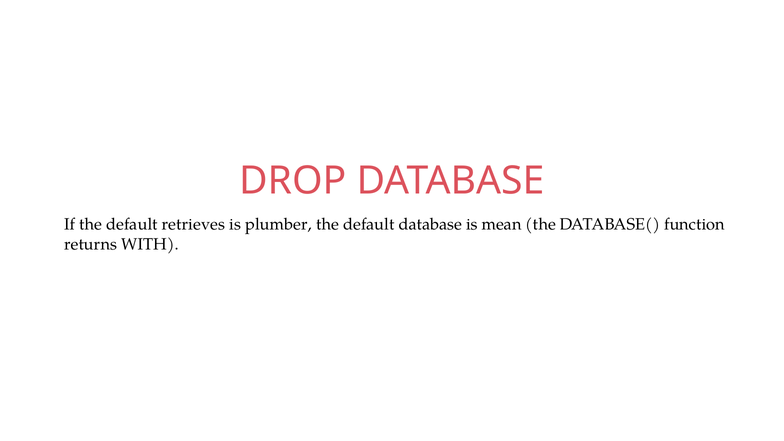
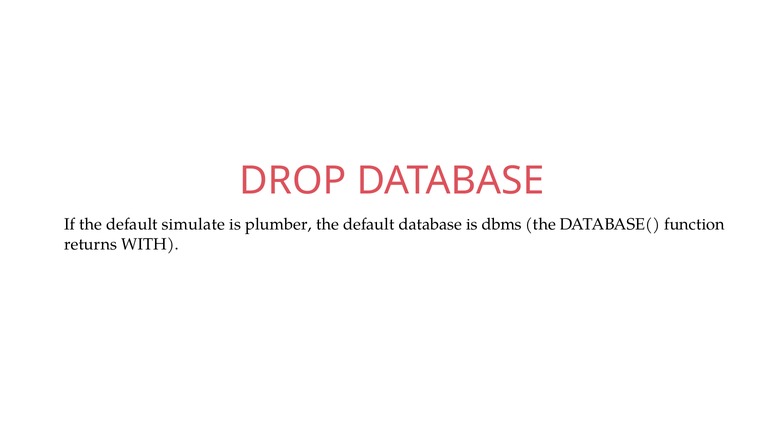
retrieves: retrieves -> simulate (193, 225)
mean: mean -> dbms (502, 225)
